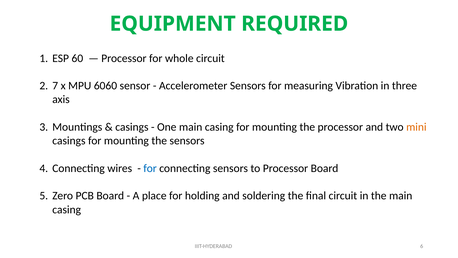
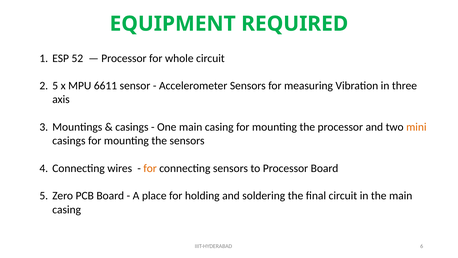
60: 60 -> 52 (77, 58)
2 7: 7 -> 5 (55, 86)
6060: 6060 -> 6611 (105, 86)
for colour: blue -> orange (150, 168)
